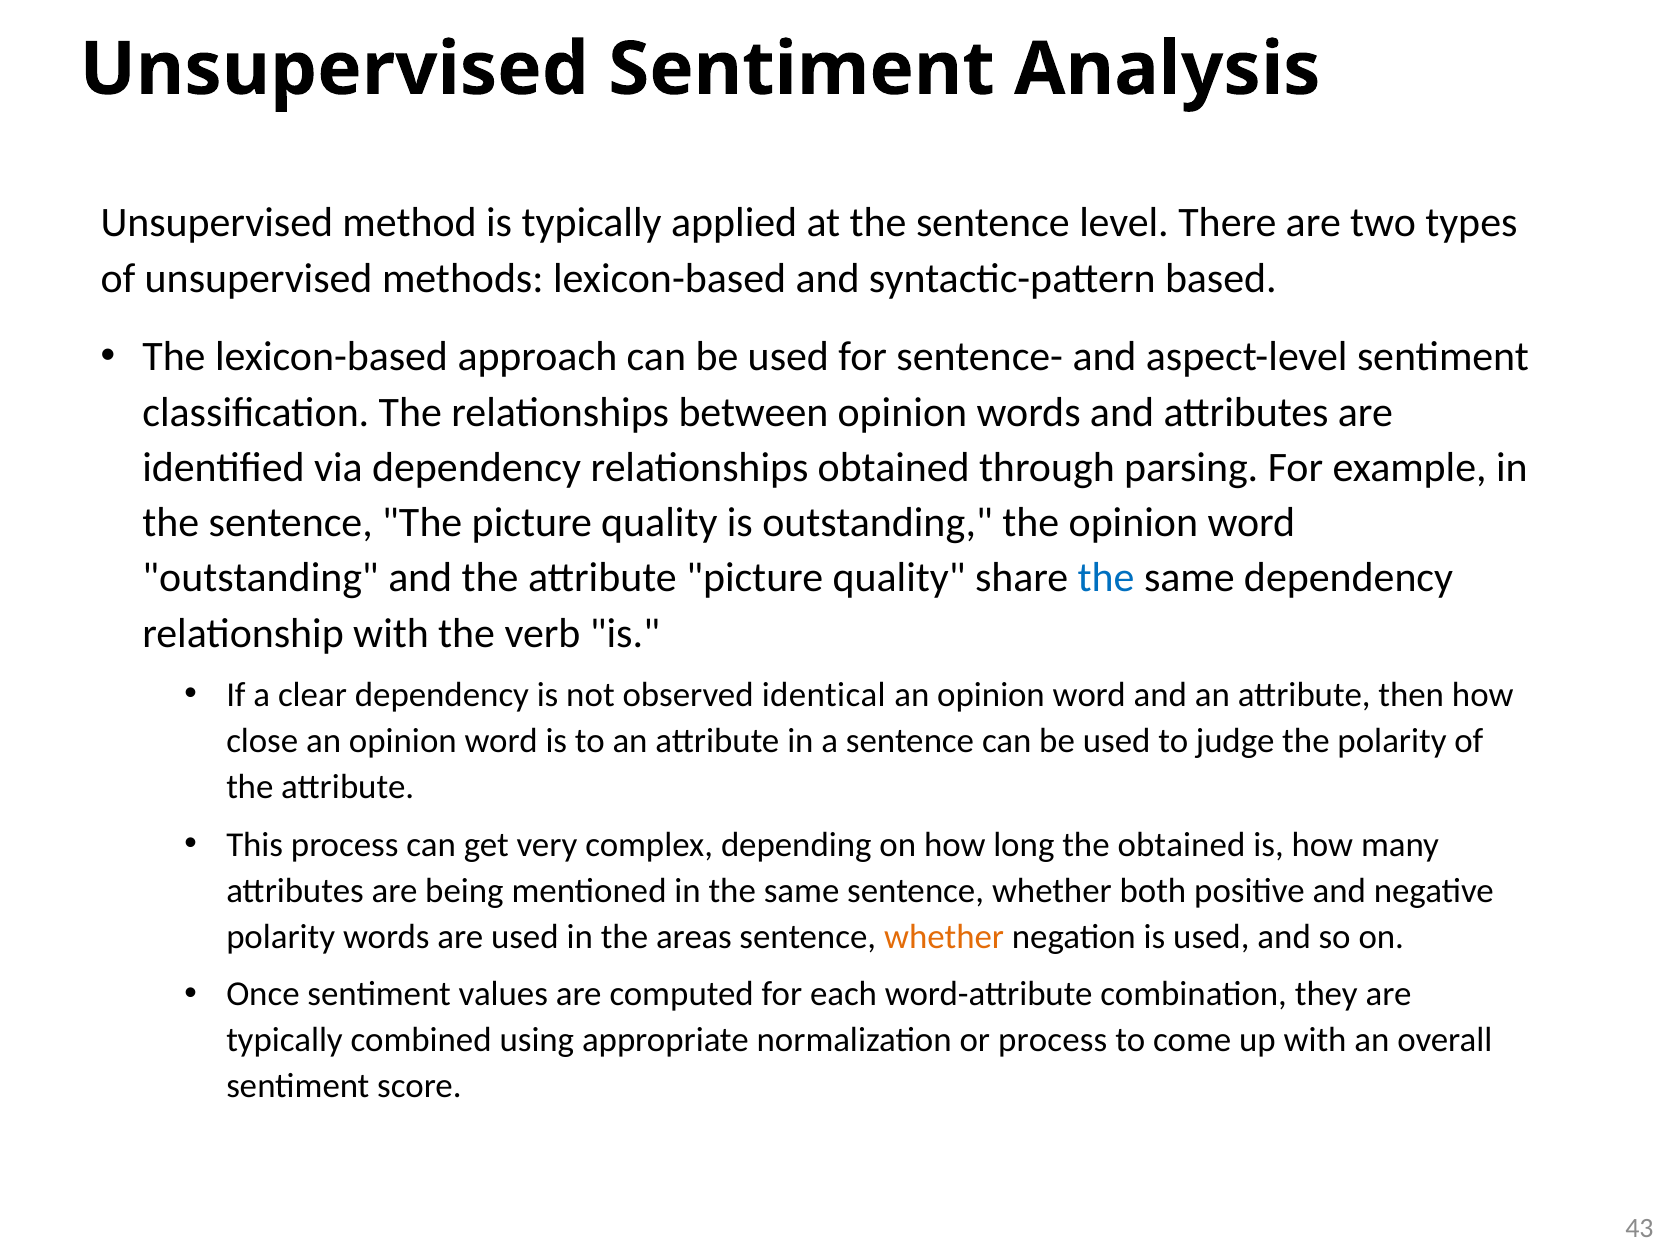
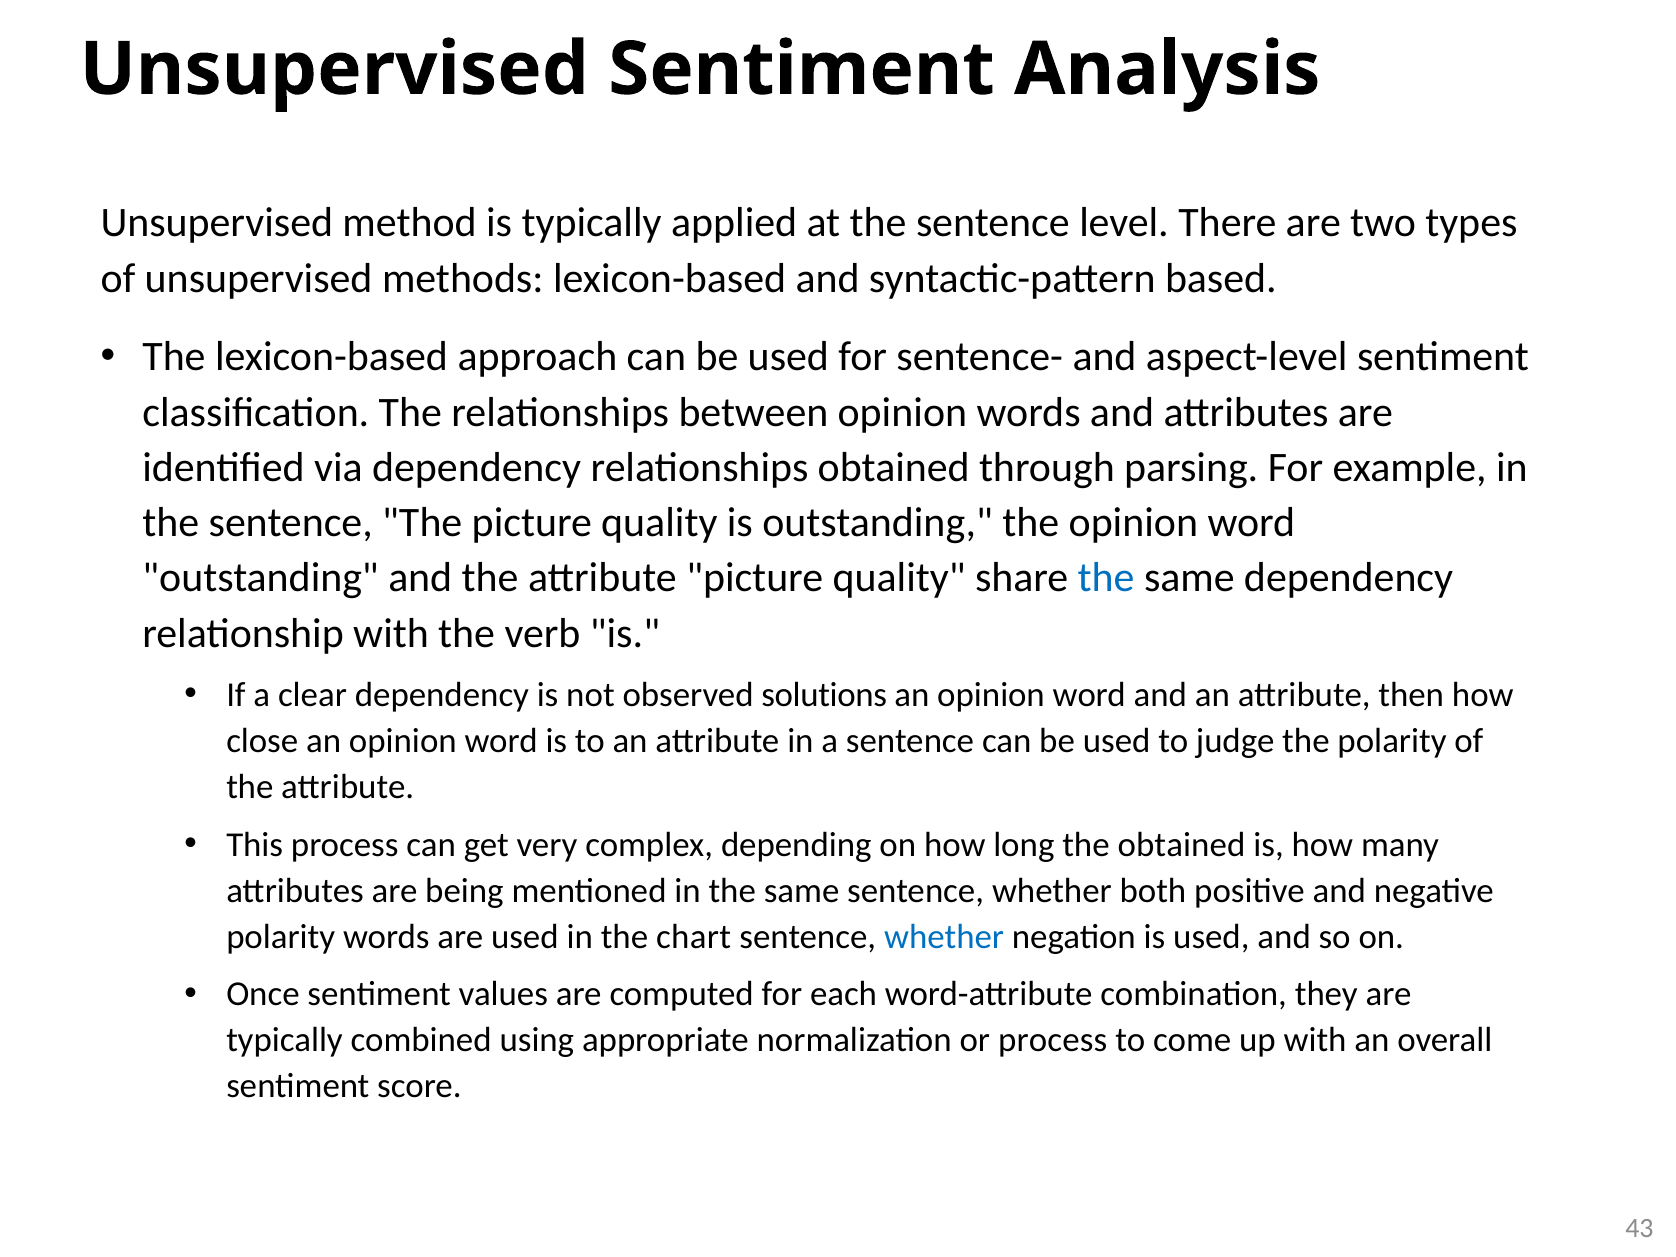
identical: identical -> solutions (824, 695)
areas: areas -> chart (694, 937)
whether colour: orange -> blue (944, 937)
